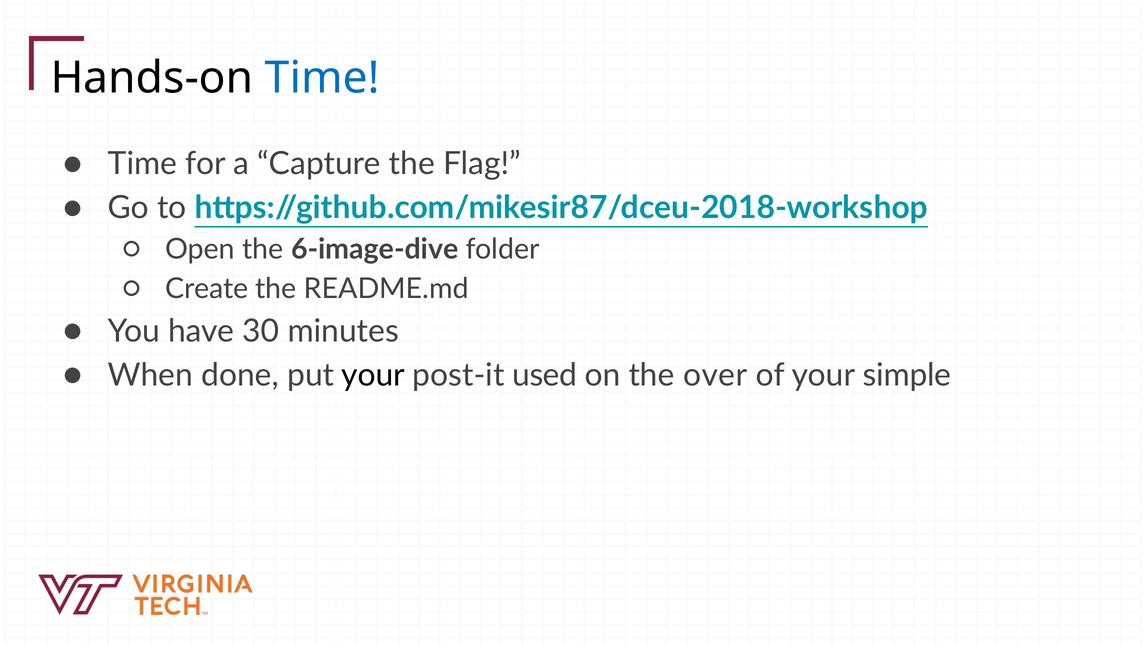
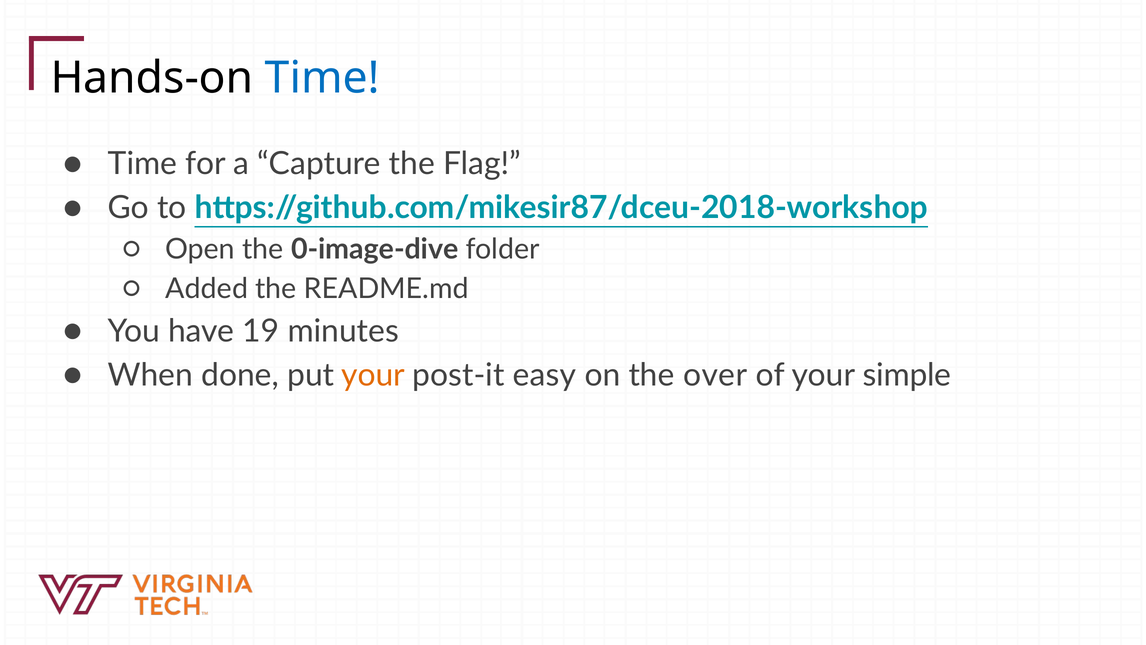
6-image-dive: 6-image-dive -> 0-image-dive (375, 249)
Create: Create -> Added (207, 289)
30: 30 -> 19 (261, 331)
your colour: black -> orange (373, 375)
used: used -> easy (544, 375)
